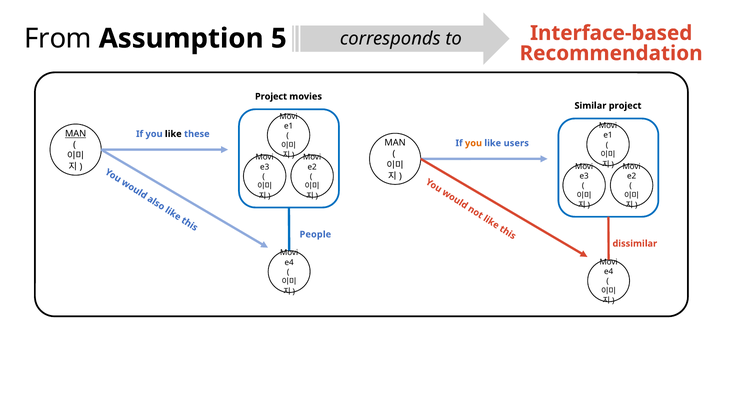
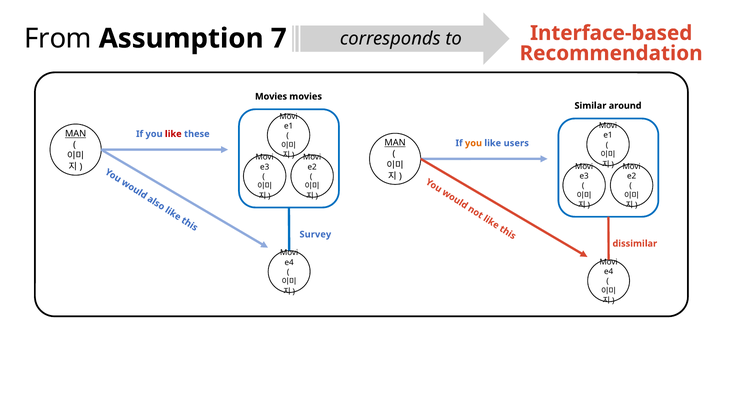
5: 5 -> 7 (279, 38)
Project: Project -> Movies (271, 97)
Similar project: project -> around (625, 106)
like colour: black -> red (173, 134)
MAN underline: none -> present (395, 143)
People: People -> Survey (315, 234)
